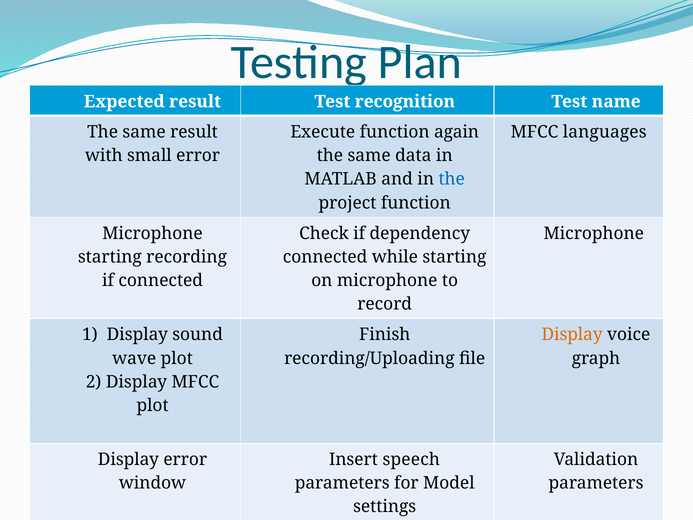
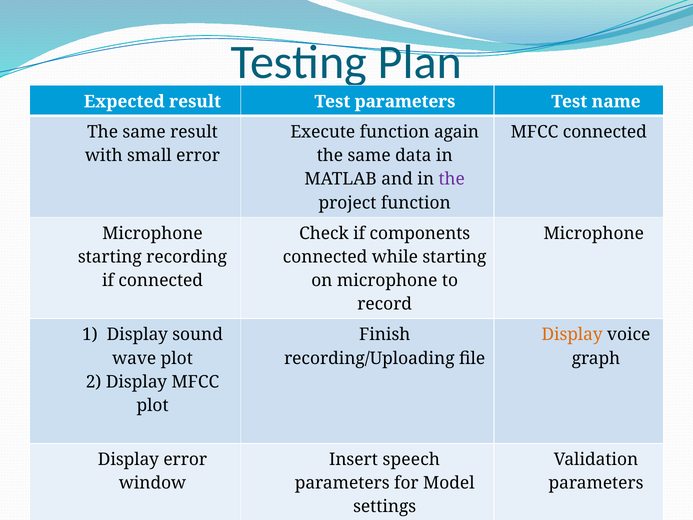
Test recognition: recognition -> parameters (405, 102)
MFCC languages: languages -> connected (605, 132)
the colour: blue -> purple (452, 179)
dependency: dependency -> components (420, 233)
